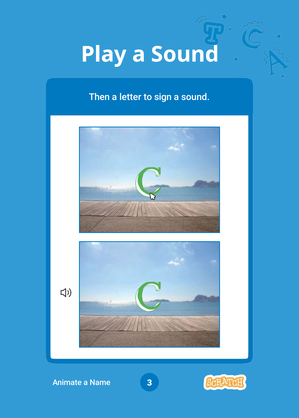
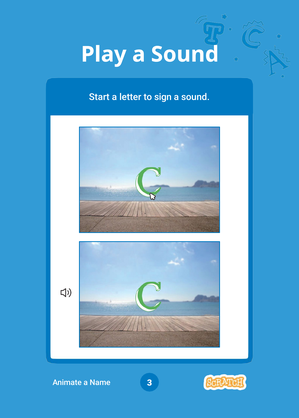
Then: Then -> Start (99, 97)
